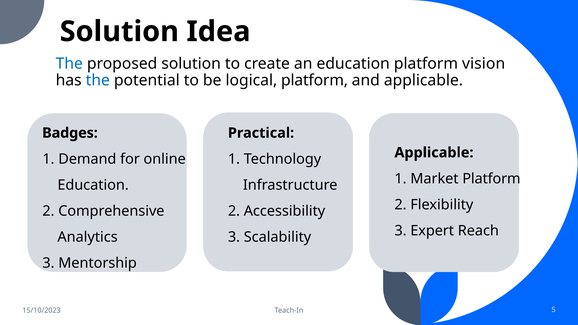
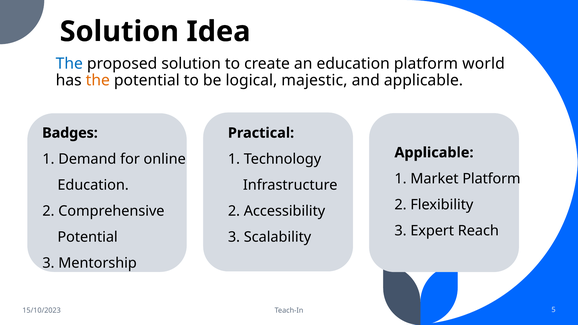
vision: vision -> world (484, 64)
the colour: blue -> orange (98, 81)
logical platform: platform -> majestic (314, 81)
Analytics: Analytics -> Potential (88, 237)
